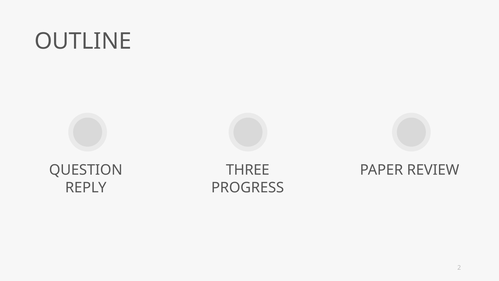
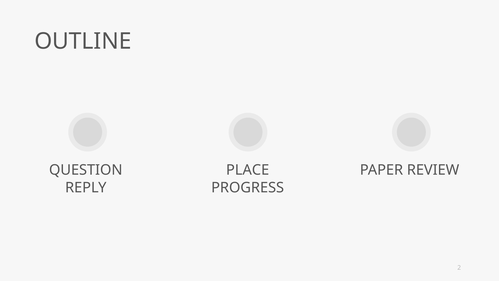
THREE: THREE -> PLACE (248, 170)
